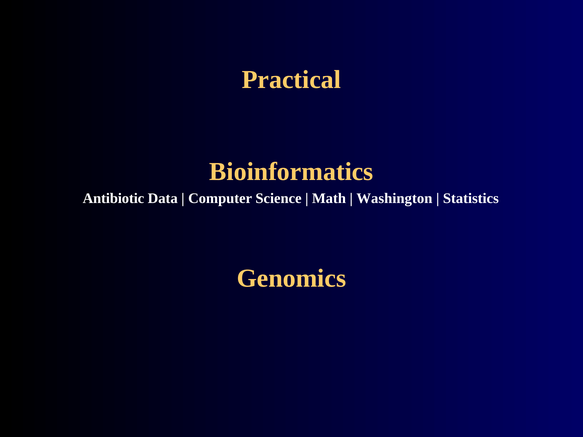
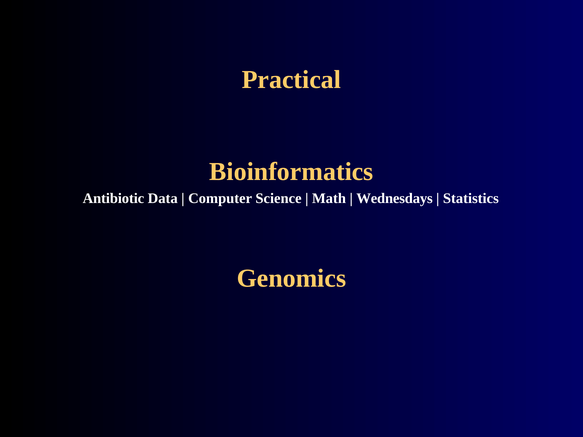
Washington: Washington -> Wednesdays (395, 198)
